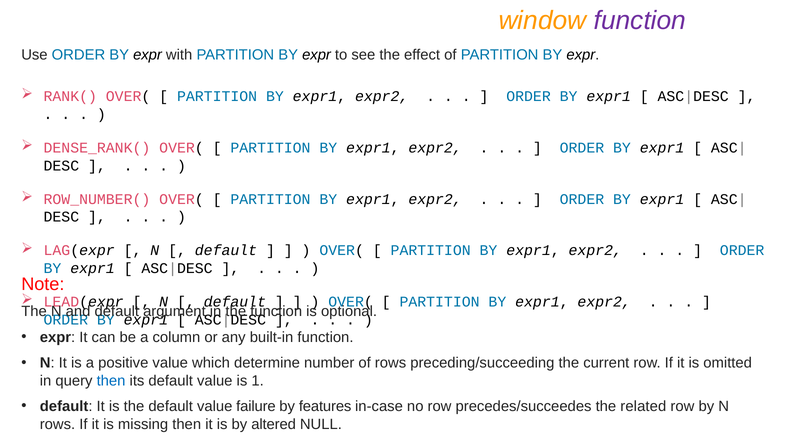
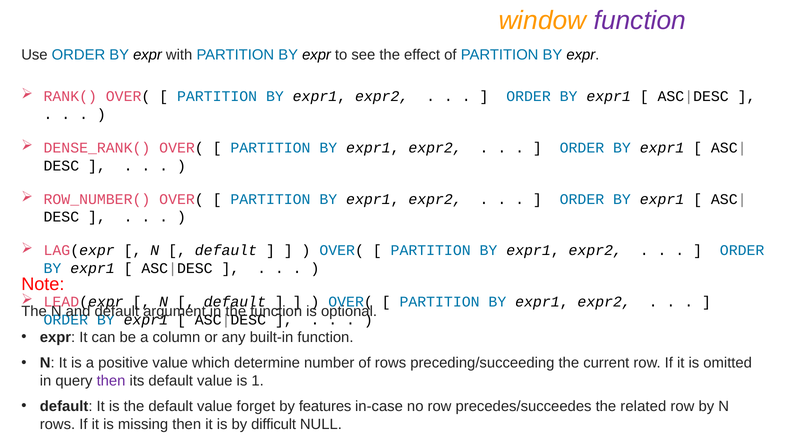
then colour: blue -> purple (111, 381)
failure: failure -> forget (256, 406)
altered: altered -> difficult (274, 424)
